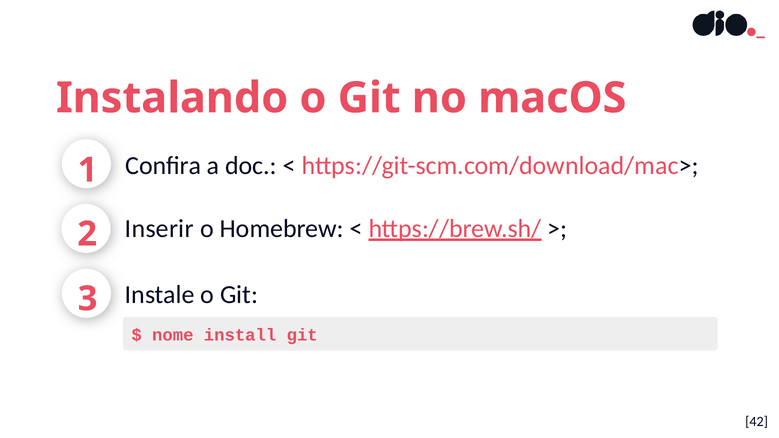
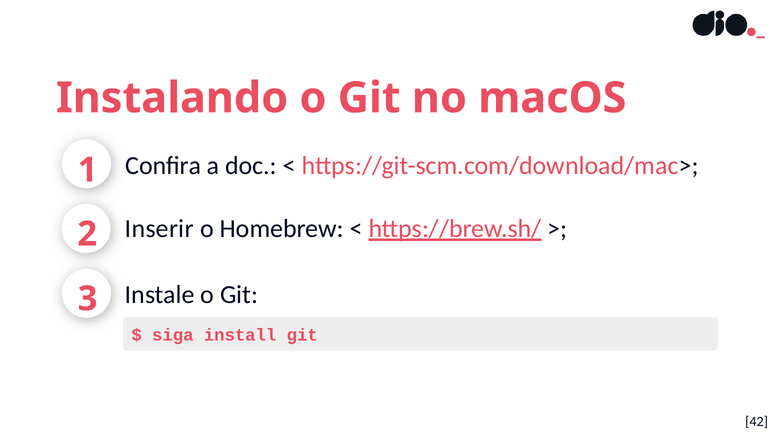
nome: nome -> siga (173, 335)
